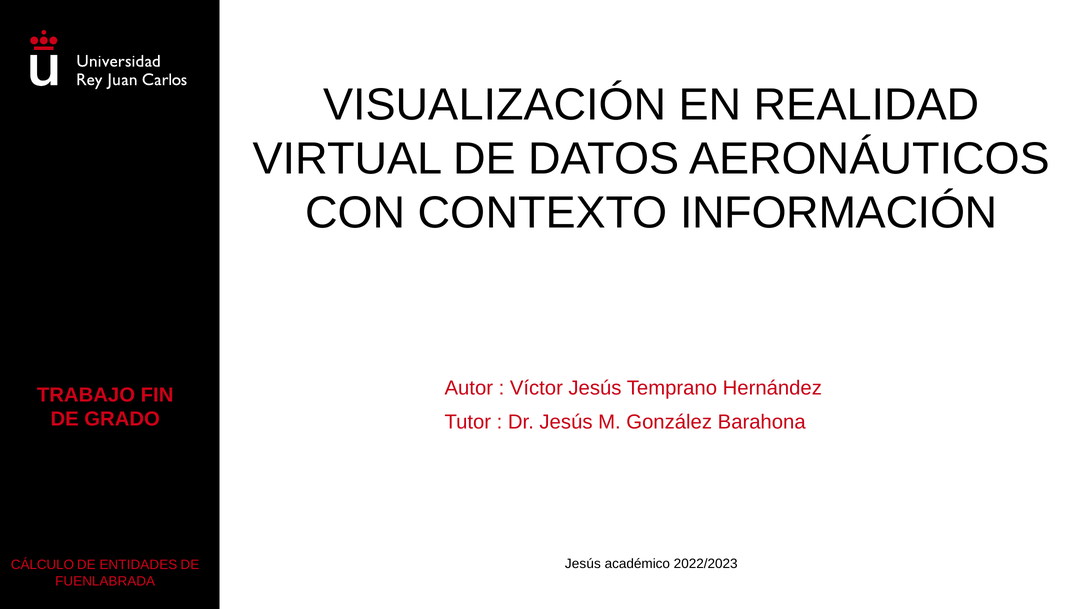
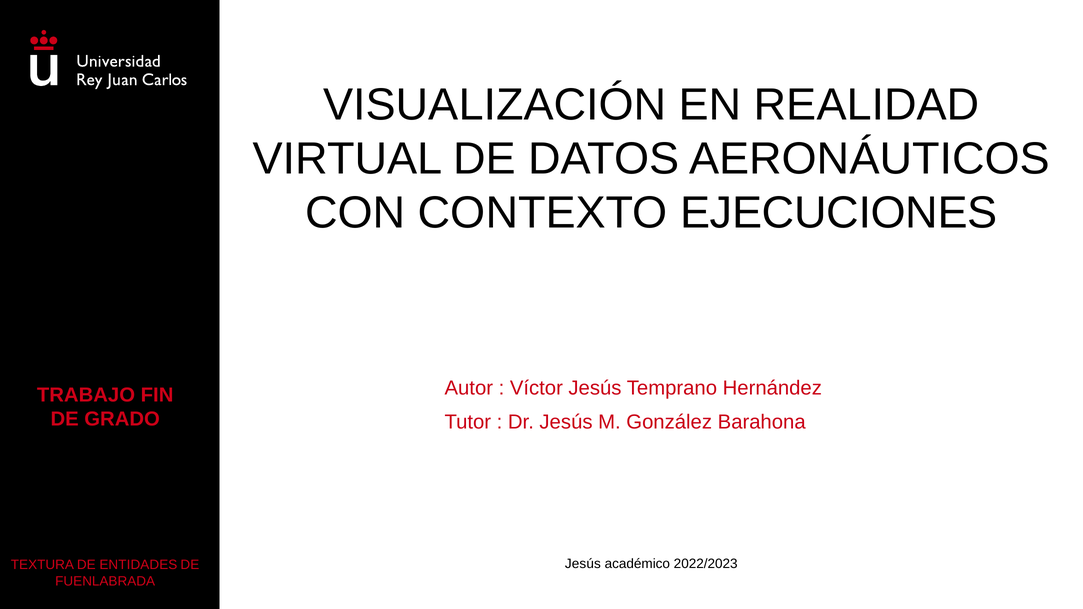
INFORMACIÓN: INFORMACIÓN -> EJECUCIONES (839, 213)
CÁLCULO: CÁLCULO -> TEXTURA (42, 565)
